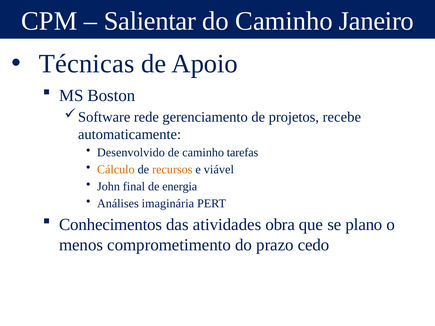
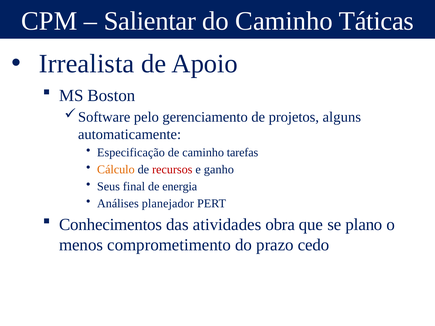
Janeiro: Janeiro -> Táticas (376, 21)
Técnicas: Técnicas -> Irrealista (87, 64)
rede: rede -> pelo (146, 117)
recebe: recebe -> alguns (342, 117)
Desenvolvido: Desenvolvido -> Especificação (131, 153)
recursos colour: orange -> red (172, 170)
viável: viável -> ganho (219, 170)
John: John -> Seus (108, 187)
imaginária: imaginária -> planejador (168, 204)
